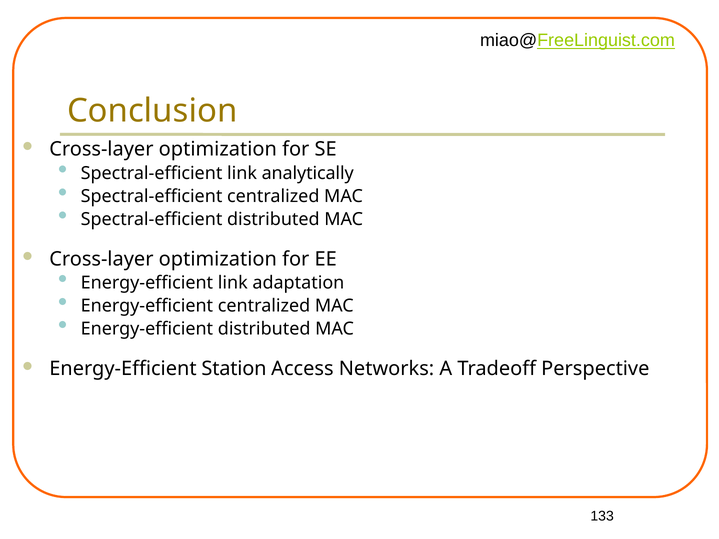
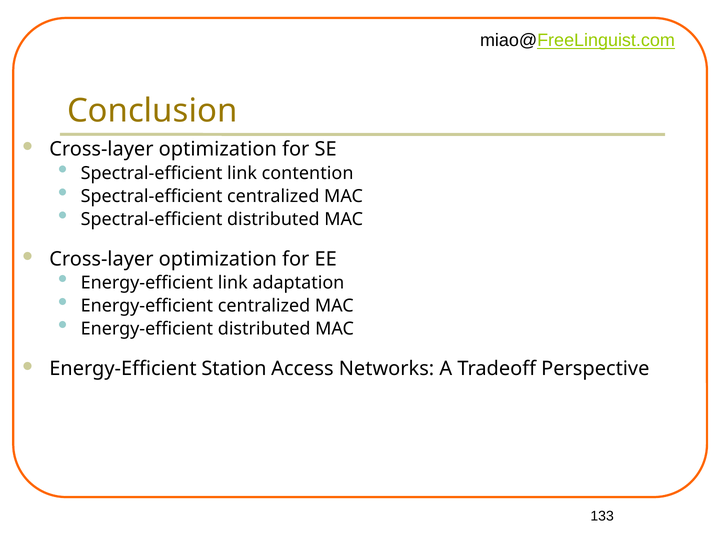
analytically: analytically -> contention (308, 173)
